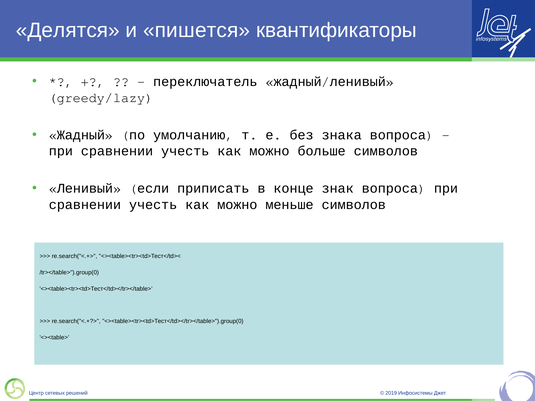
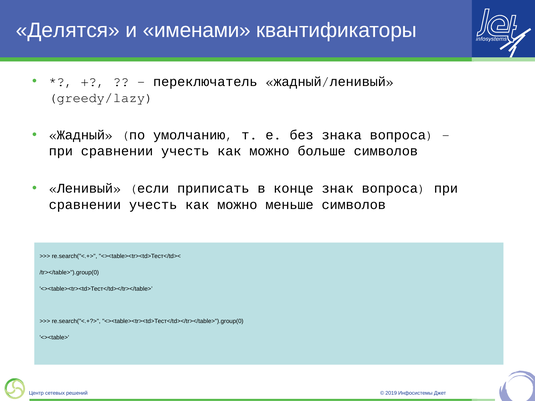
пишется: пишется -> именами (197, 30)
